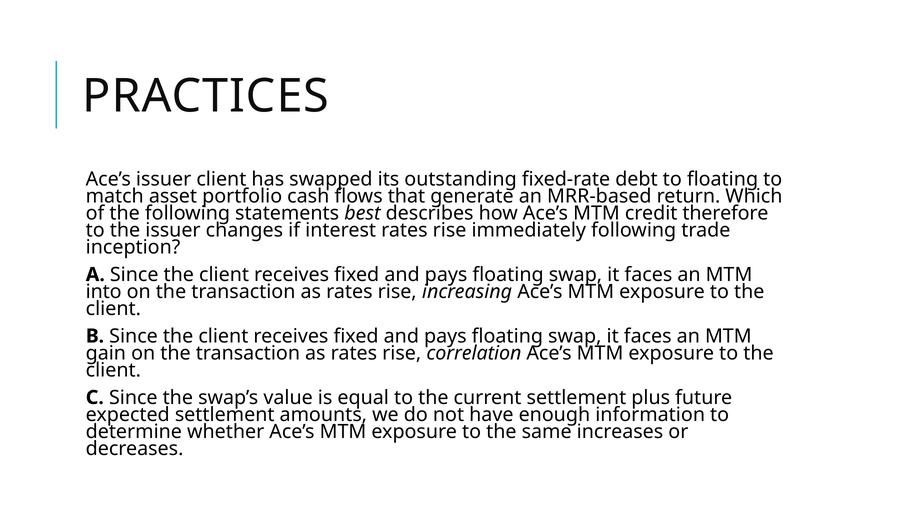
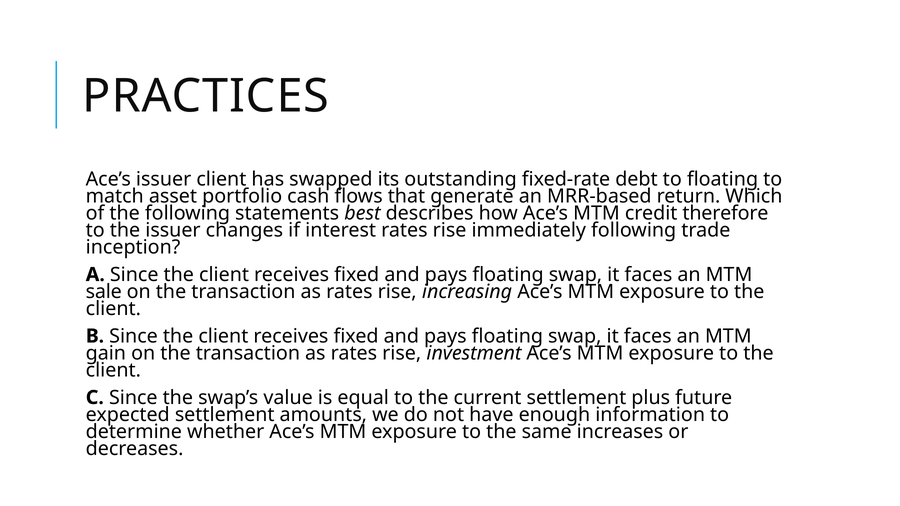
into: into -> sale (104, 292)
correlation: correlation -> investment (474, 353)
